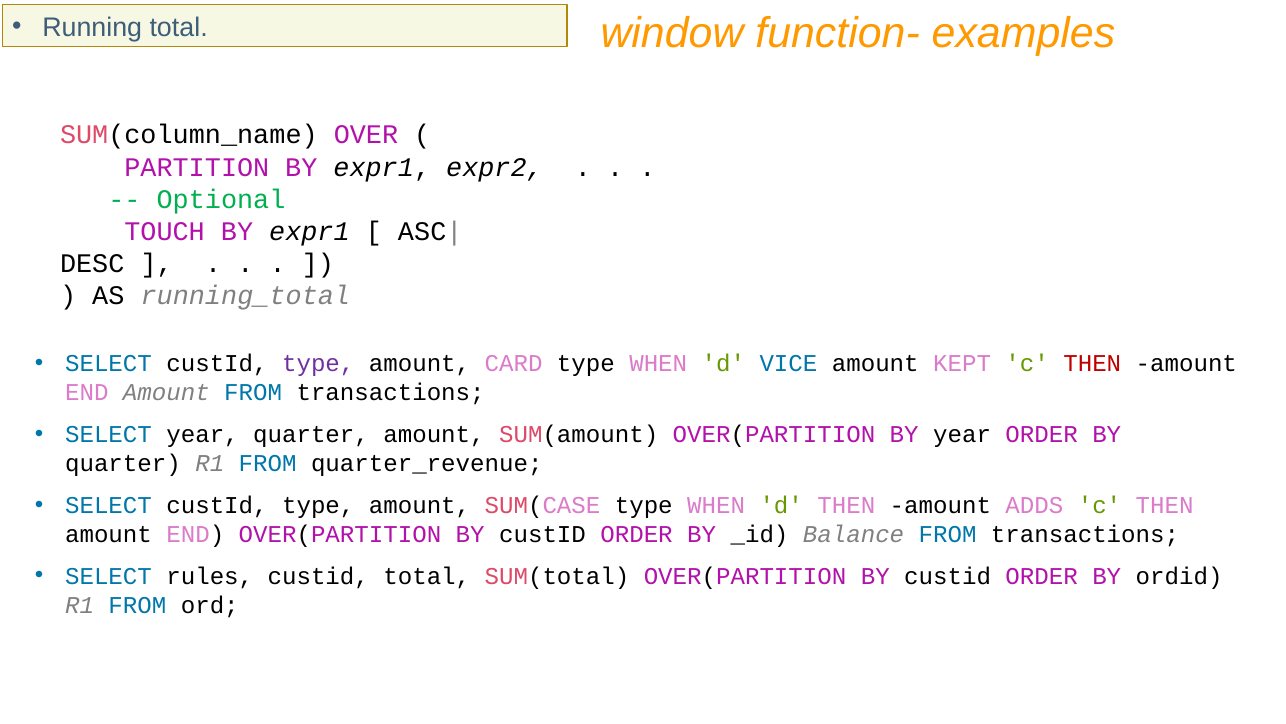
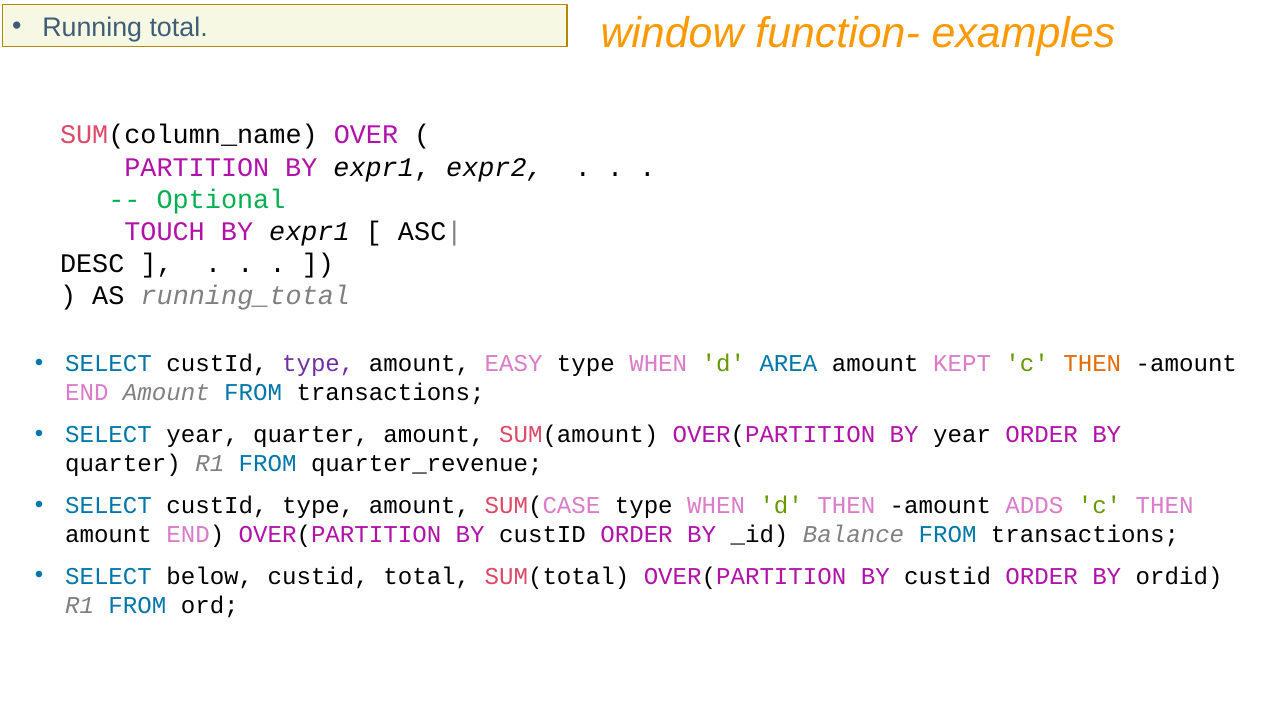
CARD: CARD -> EASY (514, 364)
VICE: VICE -> AREA (788, 364)
THEN colour: red -> orange (1092, 364)
rules: rules -> below (210, 576)
